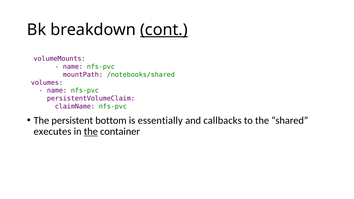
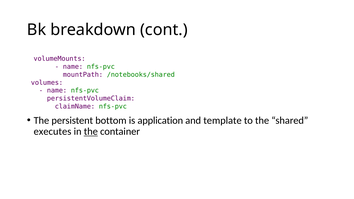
cont underline: present -> none (164, 30)
essentially: essentially -> application (160, 120)
callbacks: callbacks -> template (223, 120)
